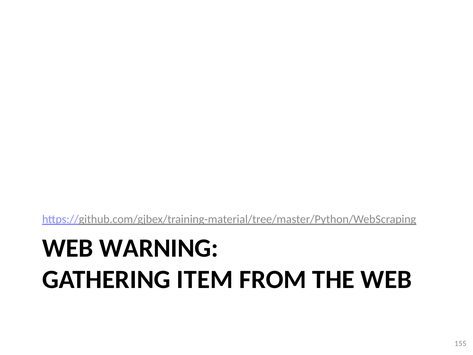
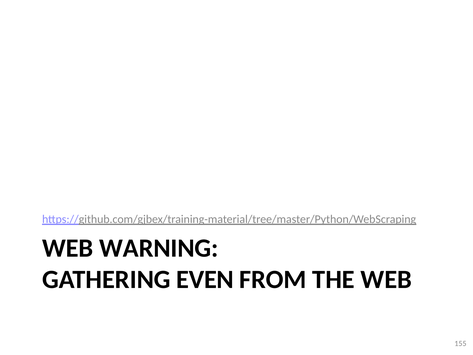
ITEM: ITEM -> EVEN (205, 279)
